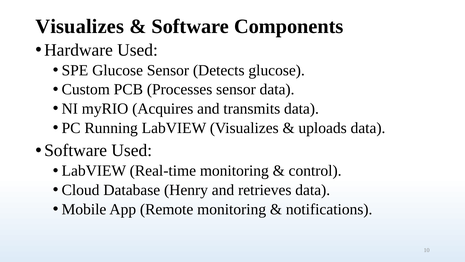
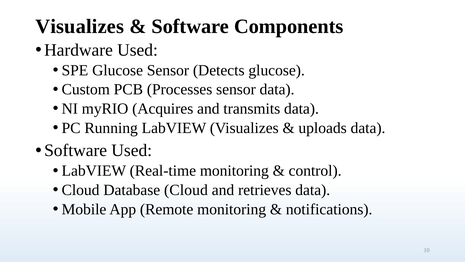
Database Henry: Henry -> Cloud (186, 190)
